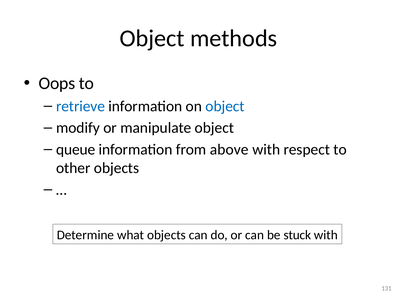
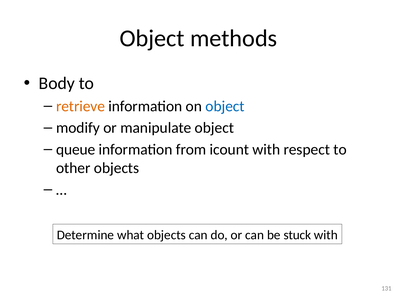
Oops: Oops -> Body (57, 83)
retrieve colour: blue -> orange (81, 106)
above: above -> icount (229, 149)
